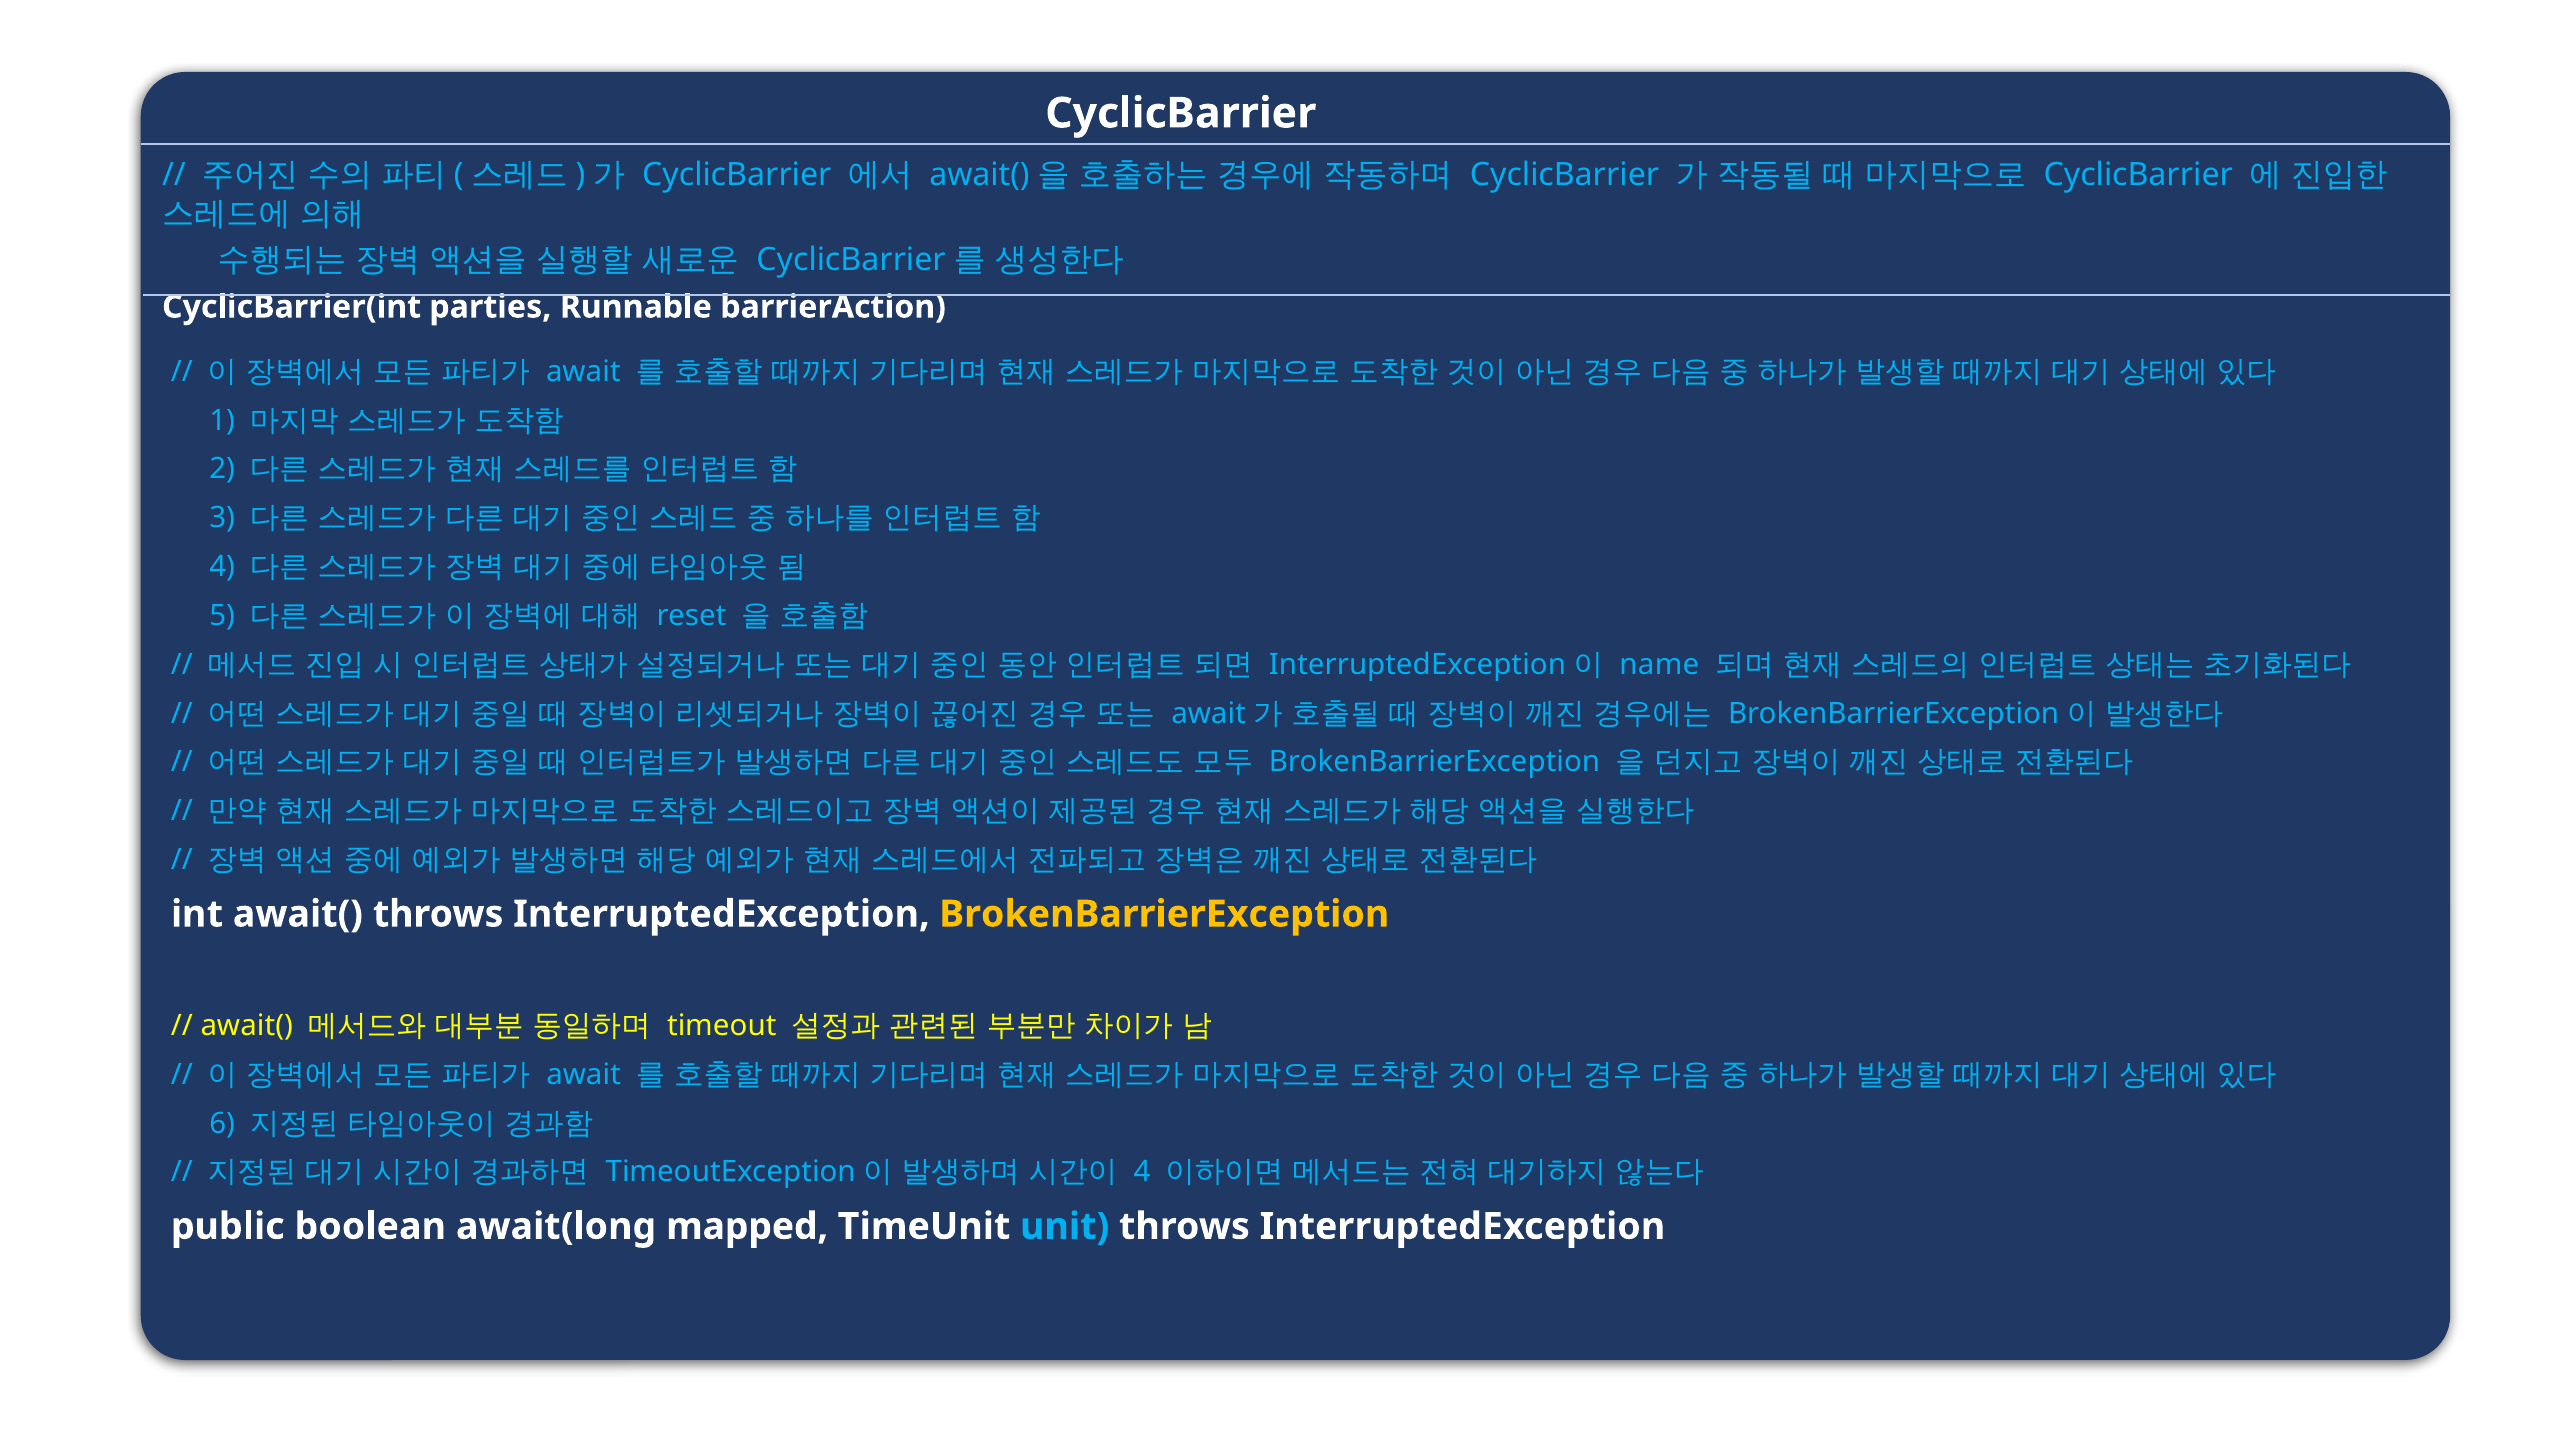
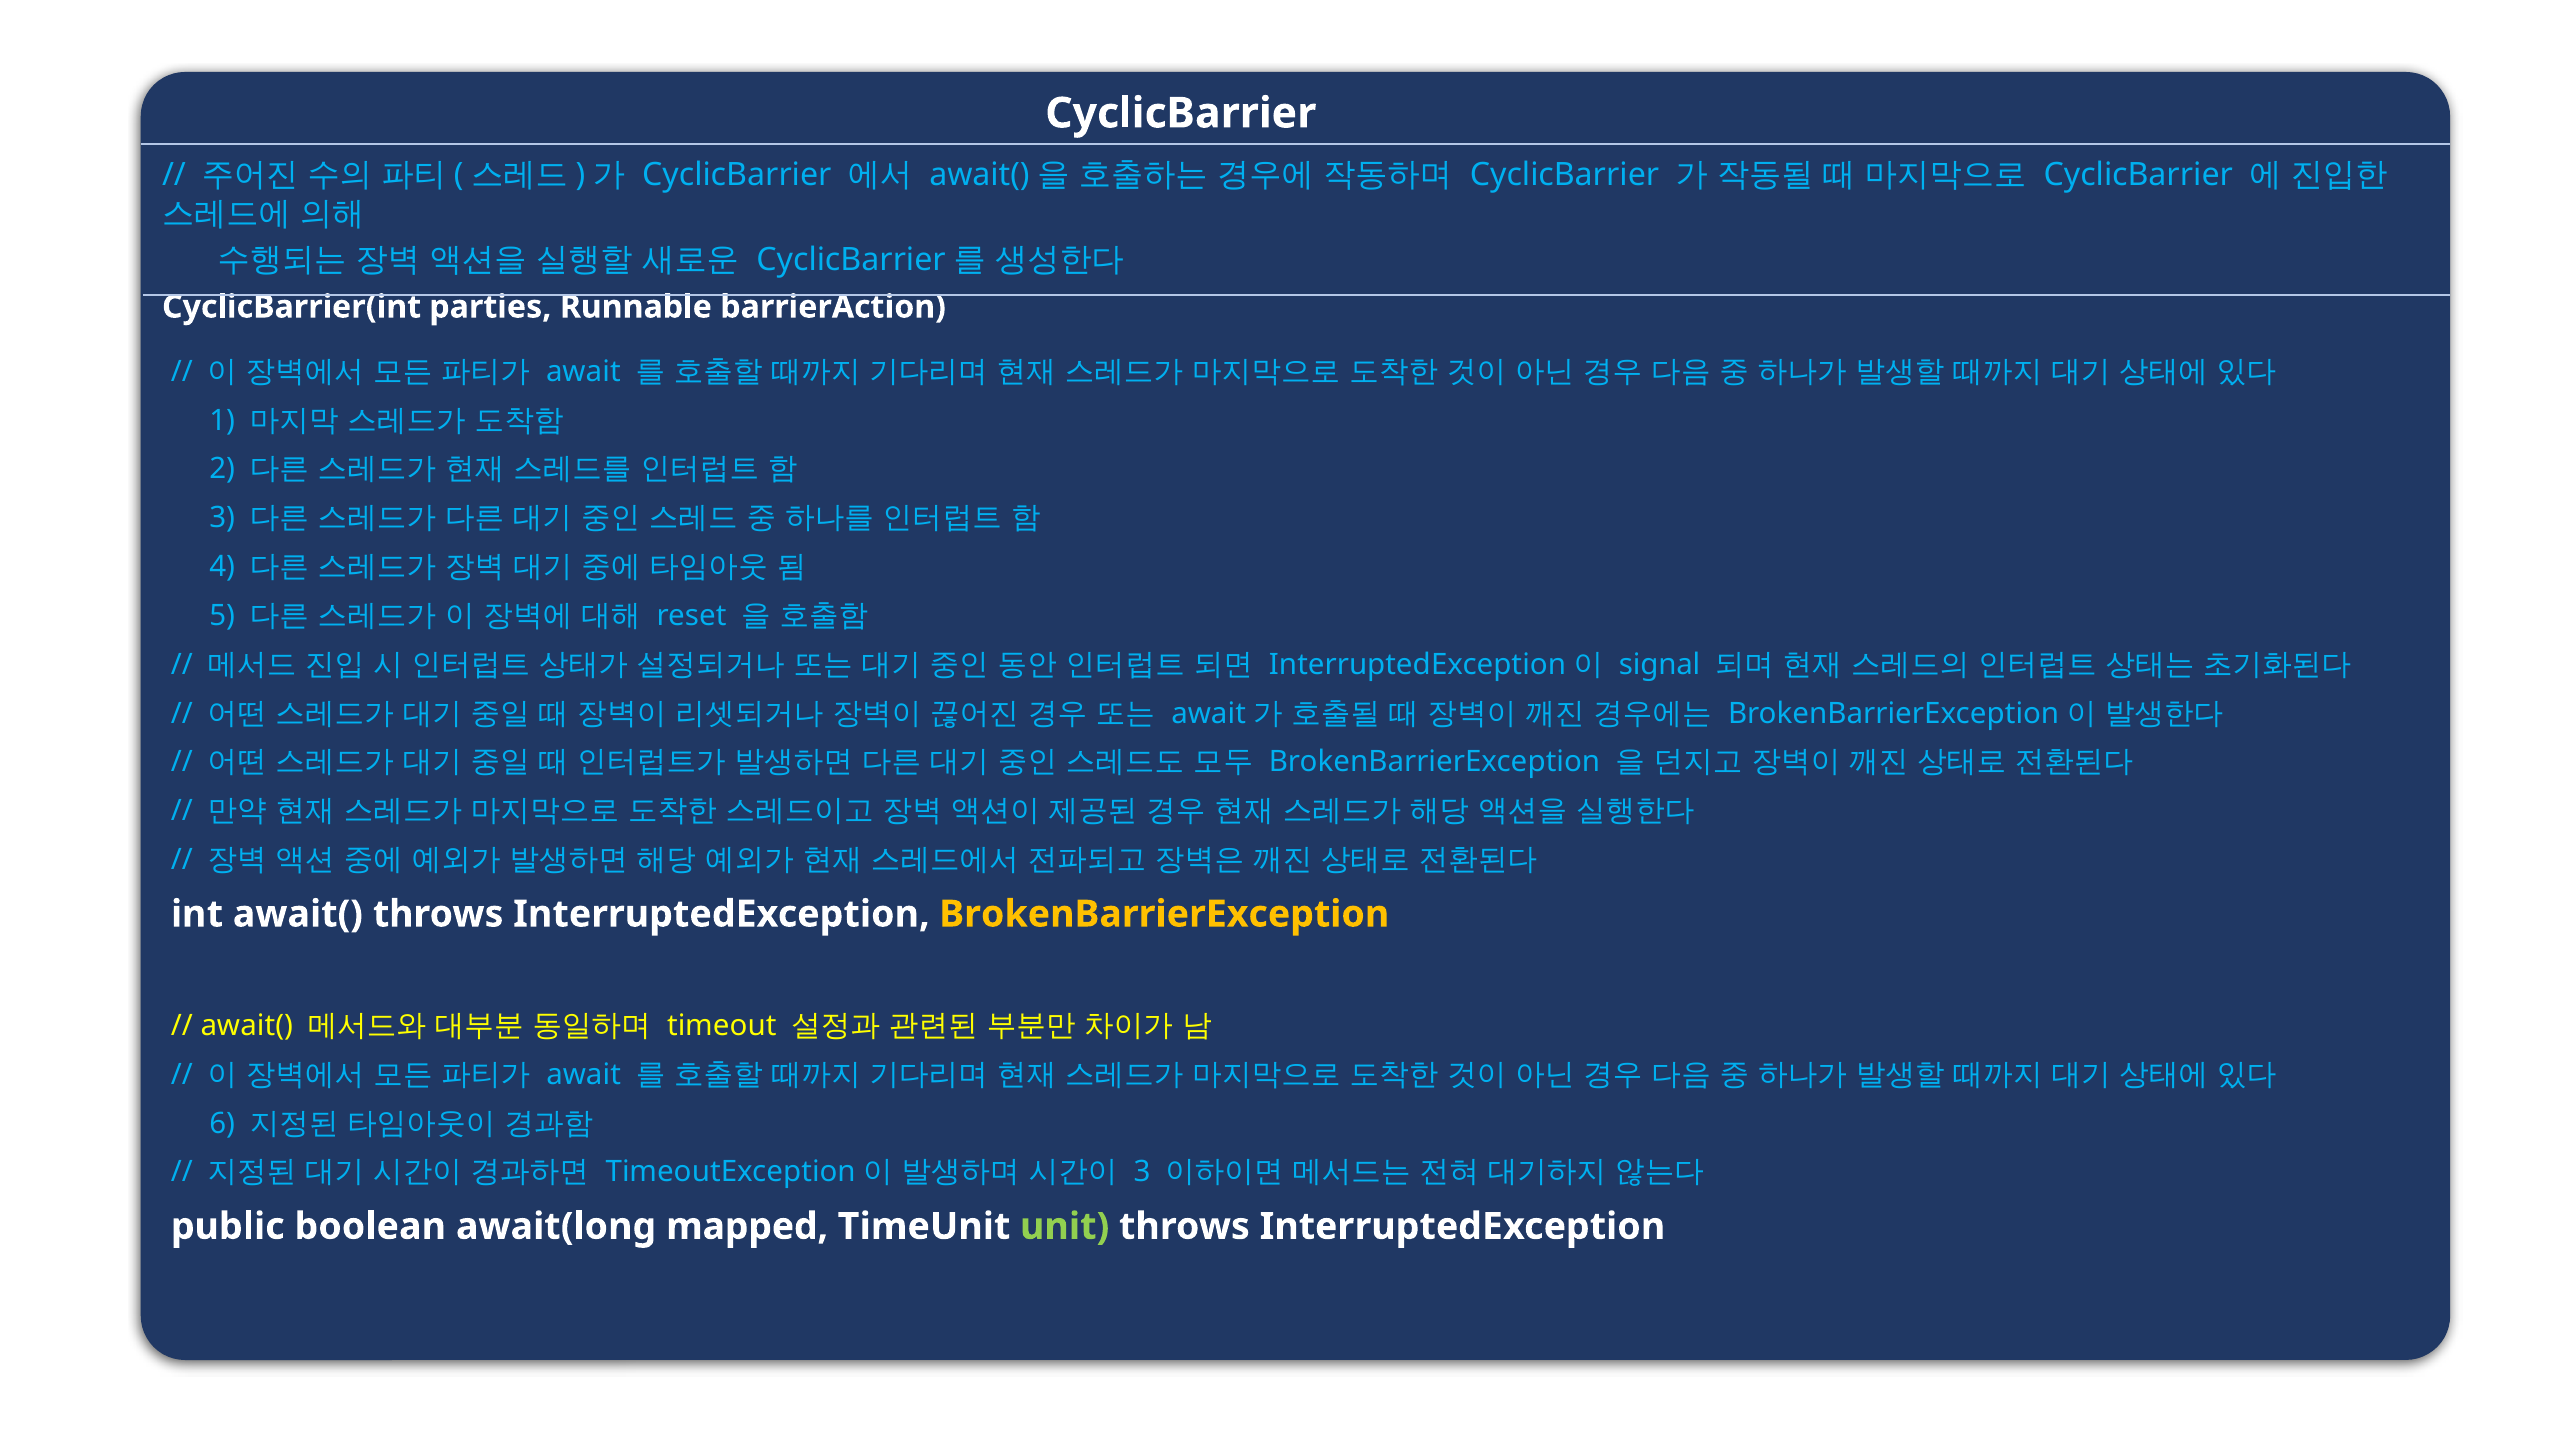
name: name -> signal (1660, 665)
4: 4 -> 3 (1142, 1172)
unit colour: light blue -> light green (1065, 1226)
